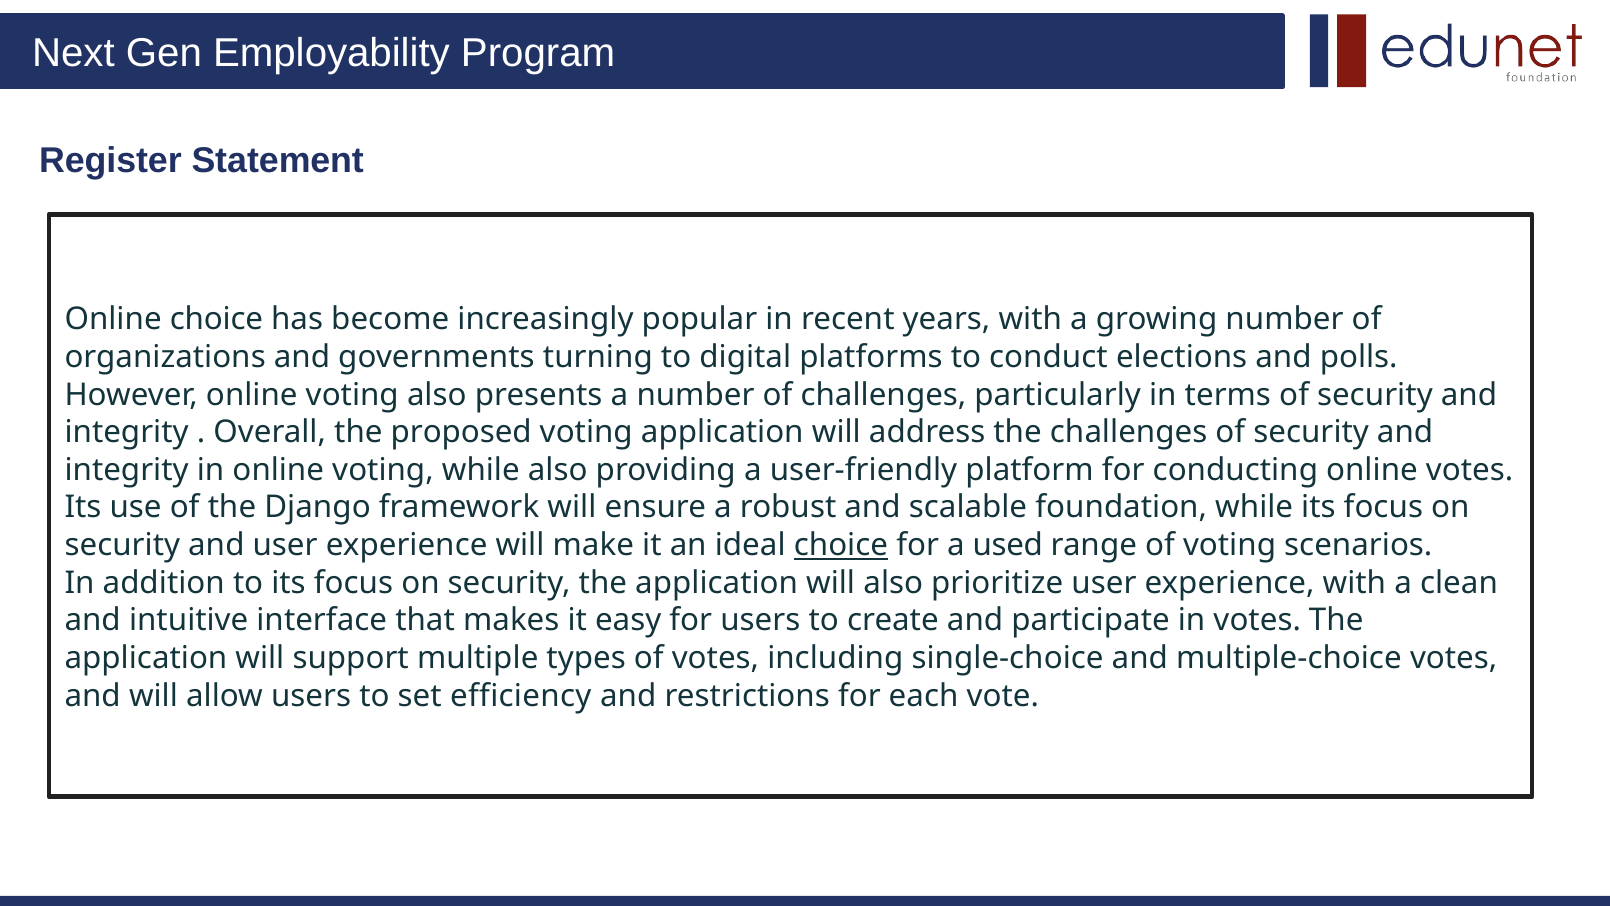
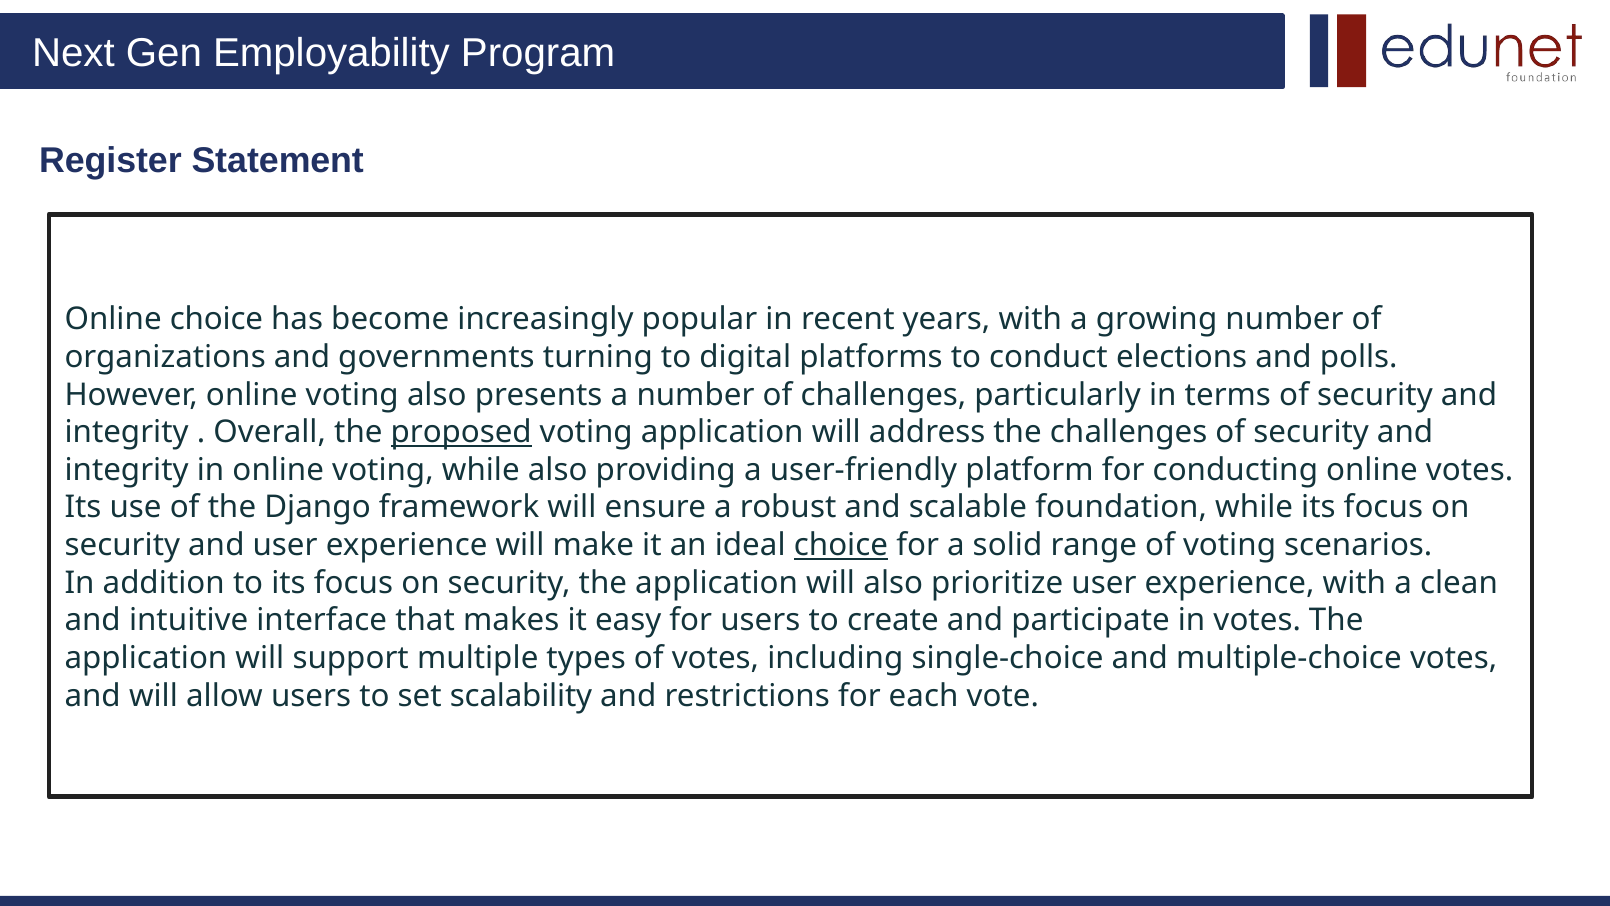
proposed underline: none -> present (461, 432)
used: used -> solid (1008, 545)
efficiency: efficiency -> scalability (521, 695)
